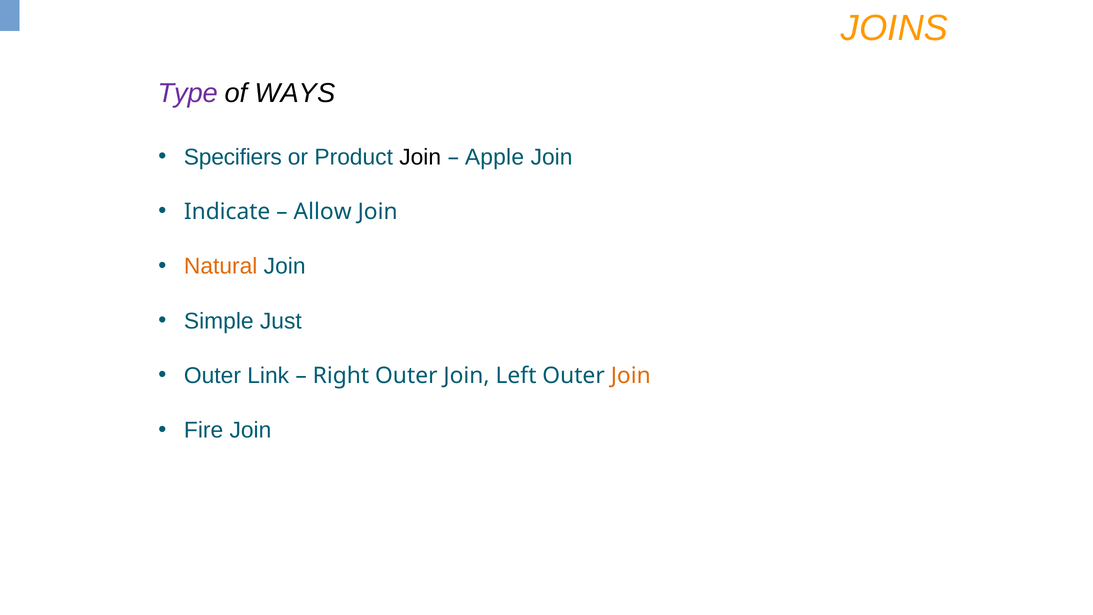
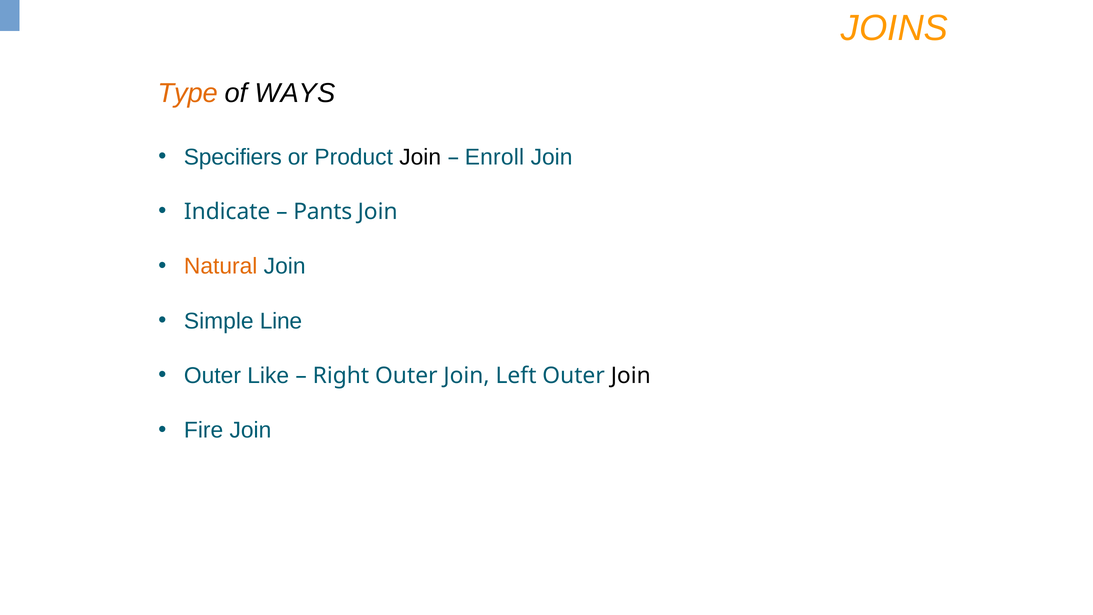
Type colour: purple -> orange (188, 93)
Apple: Apple -> Enroll (494, 157)
Allow: Allow -> Pants (323, 212)
Just: Just -> Line (281, 321)
Link: Link -> Like (268, 376)
Join colour: orange -> black (631, 376)
